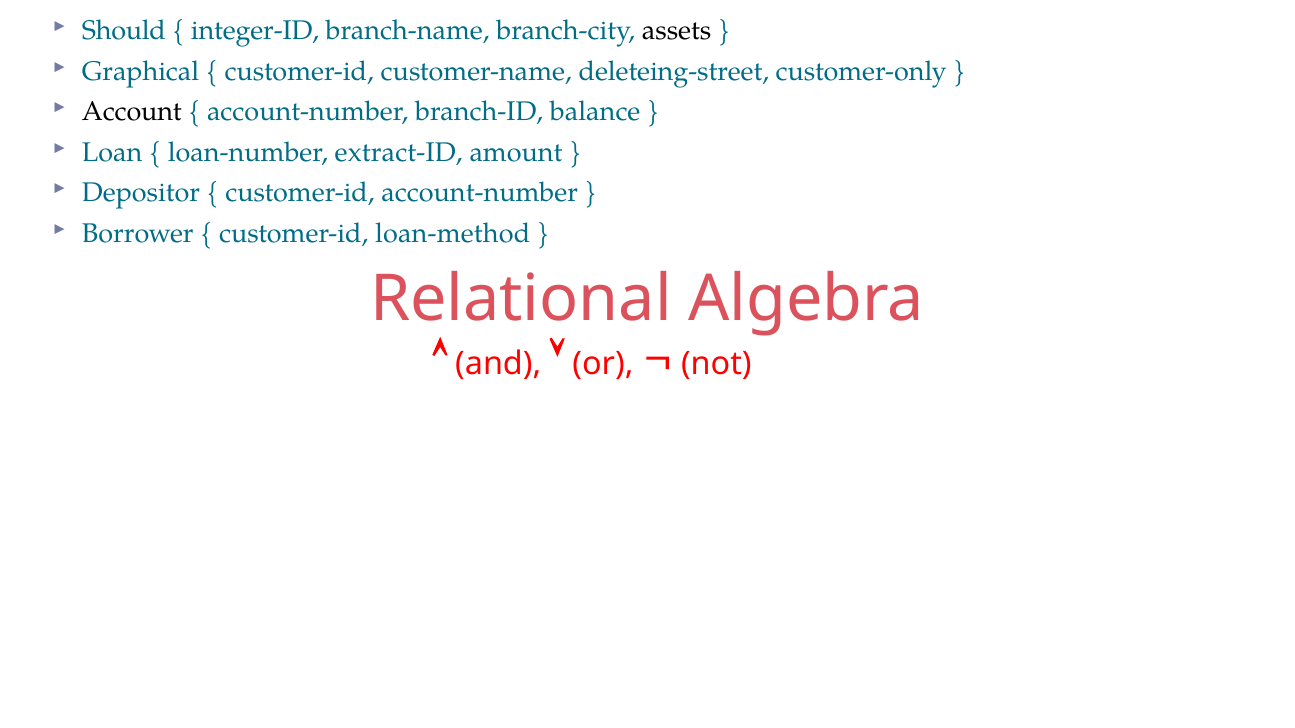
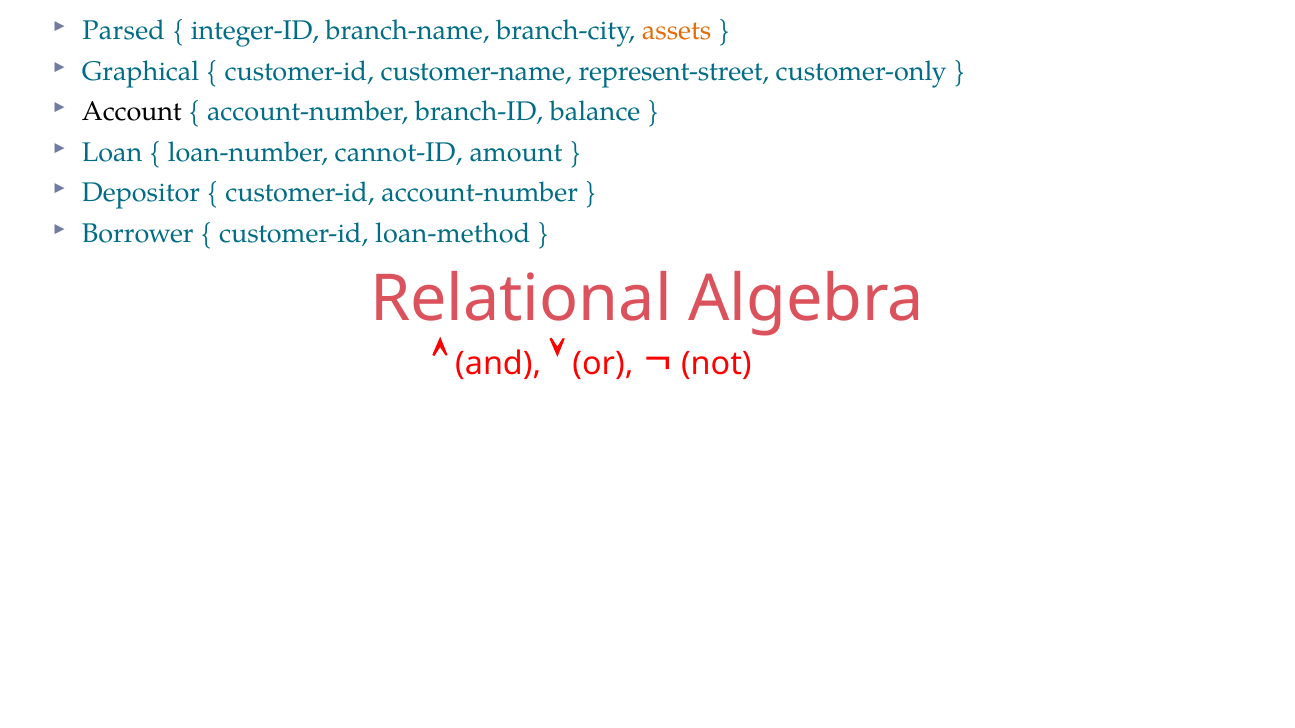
Should: Should -> Parsed (124, 31)
assets colour: black -> orange (677, 31)
deleteing-street: deleteing-street -> represent-street (674, 71)
extract-ID: extract-ID -> cannot-ID (399, 152)
